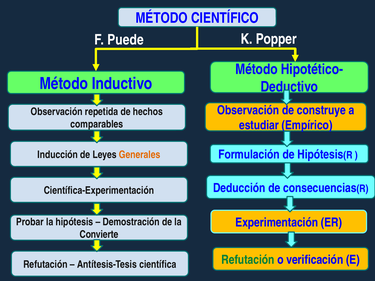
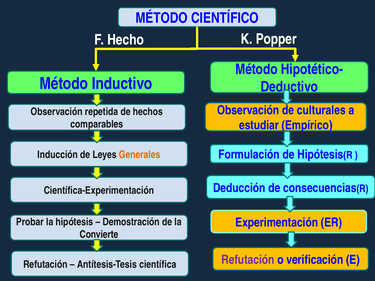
Puede: Puede -> Hecho (126, 40)
construye: construye -> culturales (321, 110)
Refutación colour: green -> purple (248, 260)
